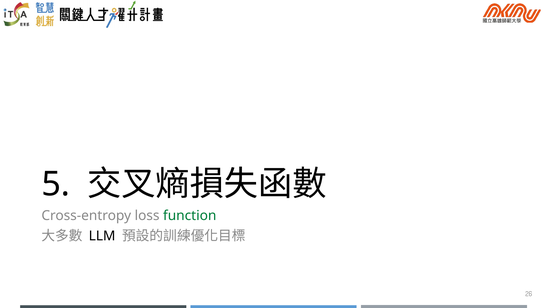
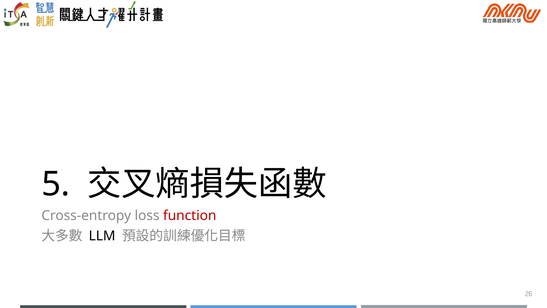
function colour: green -> red (190, 215)
